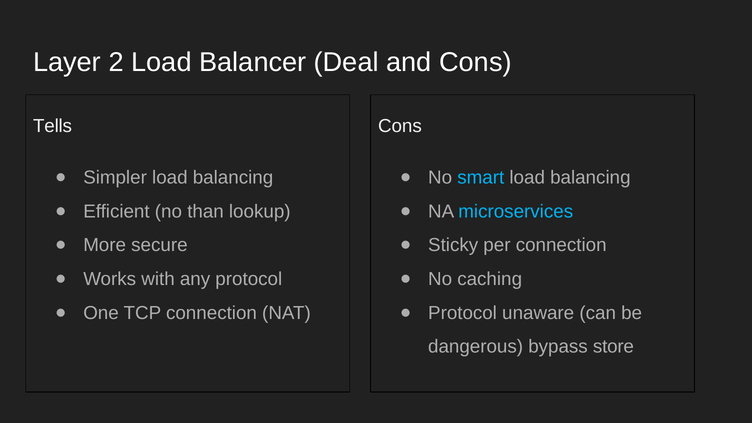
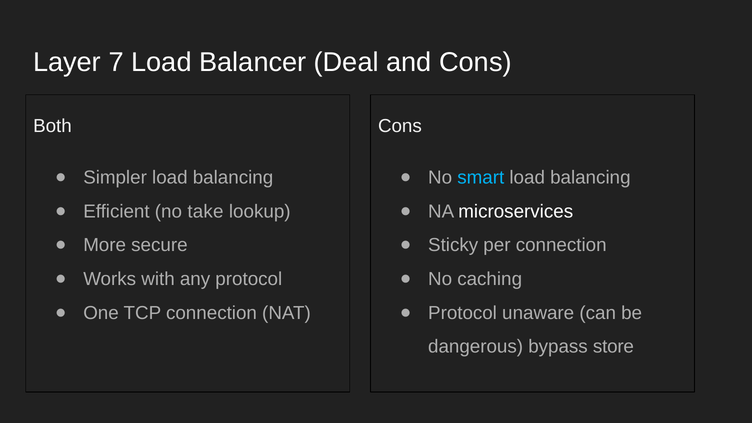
2: 2 -> 7 (116, 62)
Tells: Tells -> Both (52, 126)
than: than -> take (205, 211)
microservices colour: light blue -> white (516, 211)
